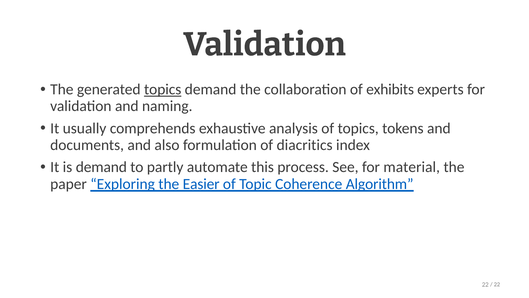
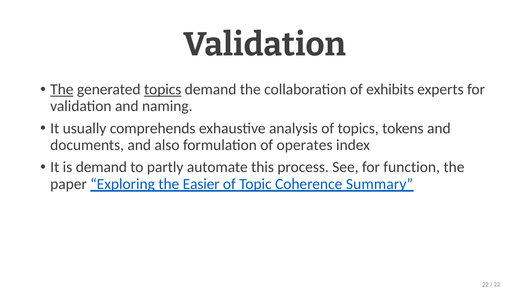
The underline: none -> present (62, 89)
diacritics: diacritics -> operates (305, 145)
material: material -> function (412, 167)
Algorithm: Algorithm -> Summary (379, 184)
